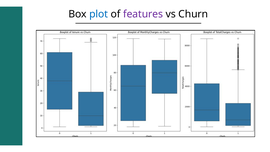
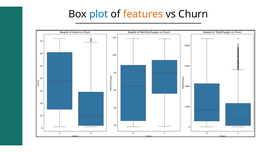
features colour: purple -> orange (143, 14)
